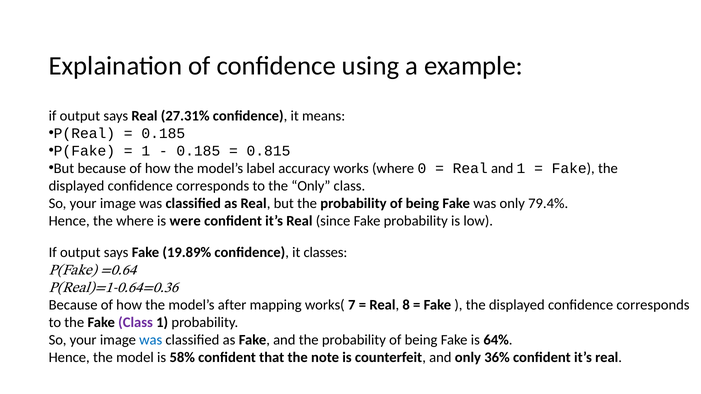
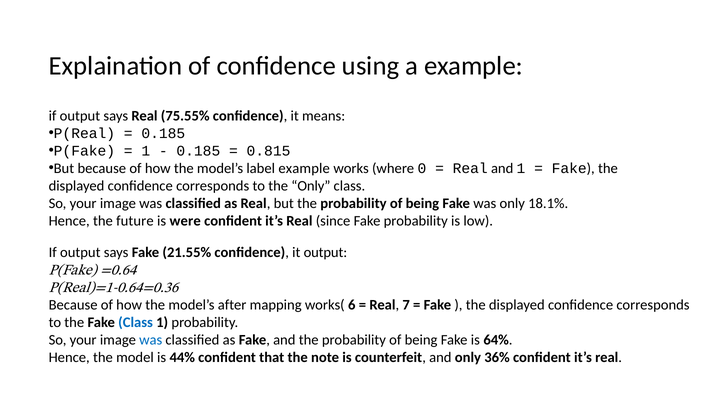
27.31%: 27.31% -> 75.55% (185, 116)
label accuracy: accuracy -> example (304, 169)
79.4%: 79.4% -> 18.1% (548, 204)
the where: where -> future (135, 221)
19.89%: 19.89% -> 21.55% (187, 253)
it classes: classes -> output (325, 253)
7: 7 -> 6 (352, 305)
8: 8 -> 7 (406, 305)
Class colour: purple -> blue (136, 323)
58%: 58% -> 44% (182, 358)
